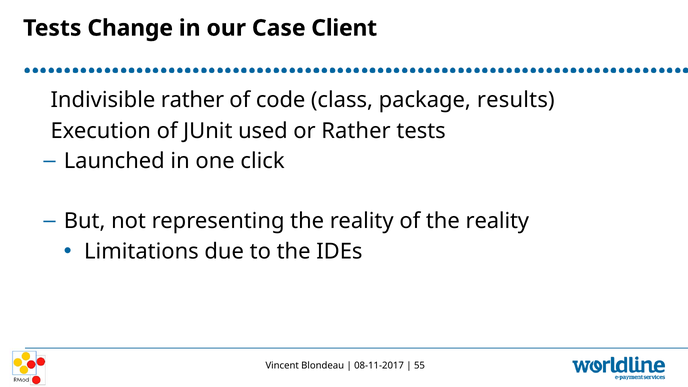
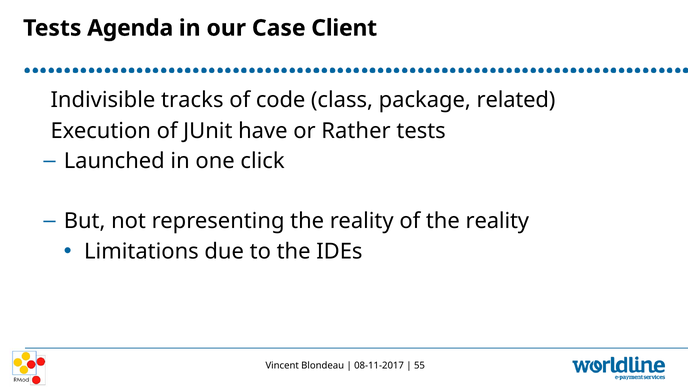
Change: Change -> Agenda (130, 28)
Indivisible rather: rather -> tracks (192, 100)
results: results -> related (516, 100)
used: used -> have (263, 131)
